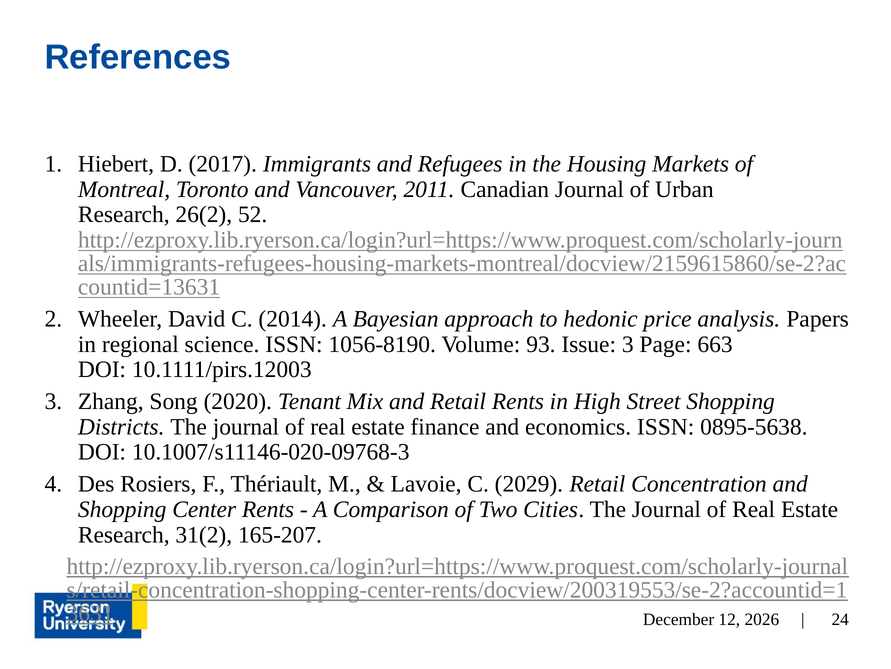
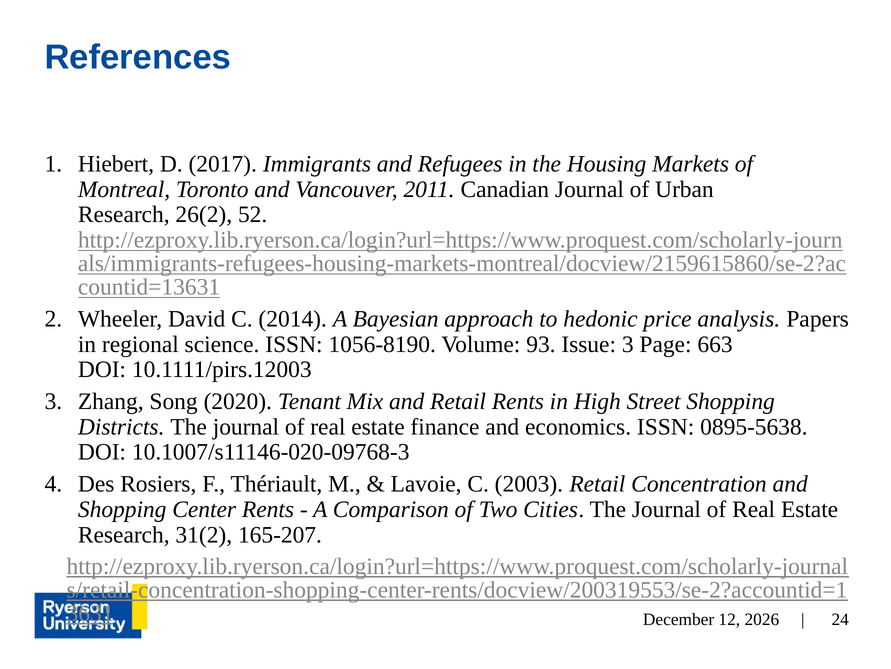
2029: 2029 -> 2003 (529, 483)
